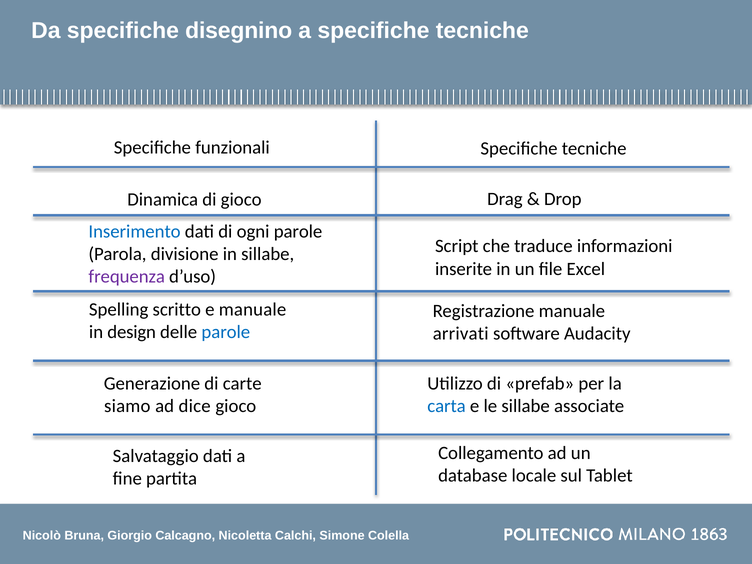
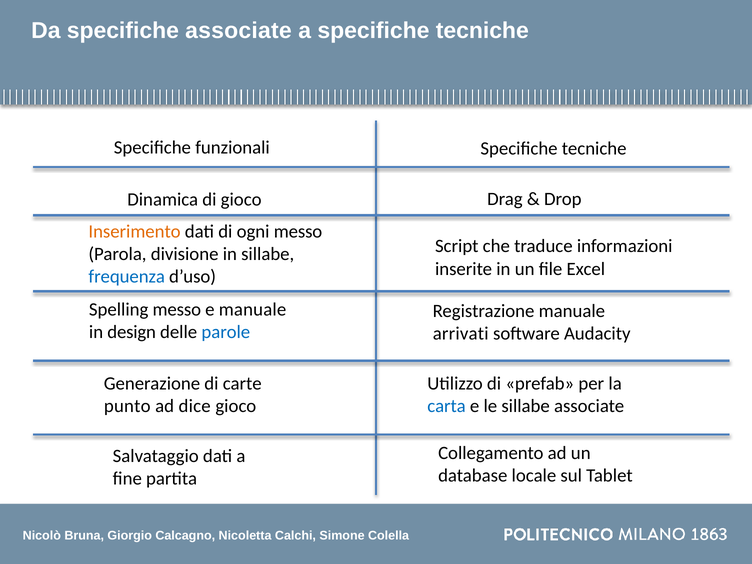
specifiche disegnino: disegnino -> associate (238, 31)
Inserimento colour: blue -> orange (135, 232)
ogni parole: parole -> messo (298, 232)
frequenza colour: purple -> blue (127, 277)
Spelling scritto: scritto -> messo (177, 309)
siamo: siamo -> punto (127, 406)
